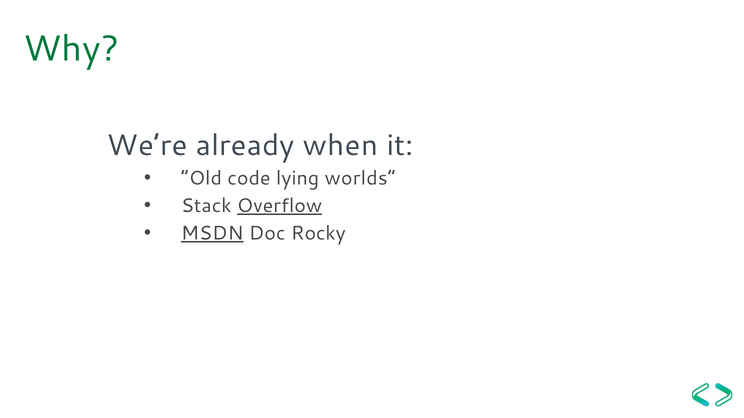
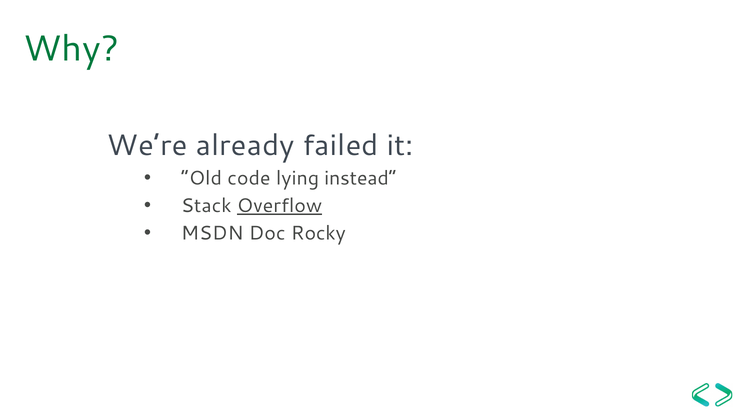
when: when -> failed (341, 146)
worlds: worlds -> instead (360, 178)
MSDN underline: present -> none (212, 234)
